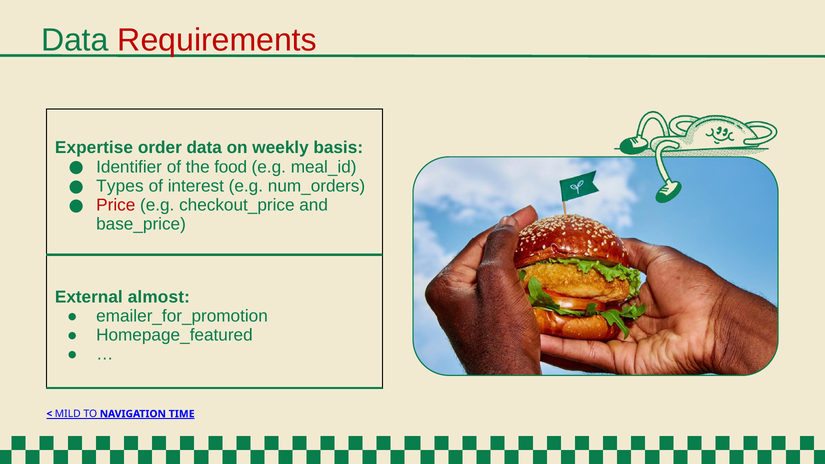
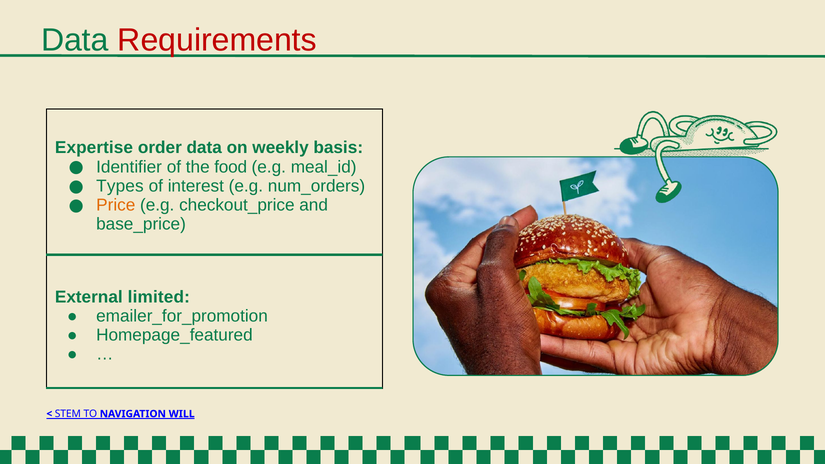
Price colour: red -> orange (116, 205)
almost: almost -> limited (159, 297)
MILD: MILD -> STEM (68, 414)
TIME: TIME -> WILL (182, 414)
